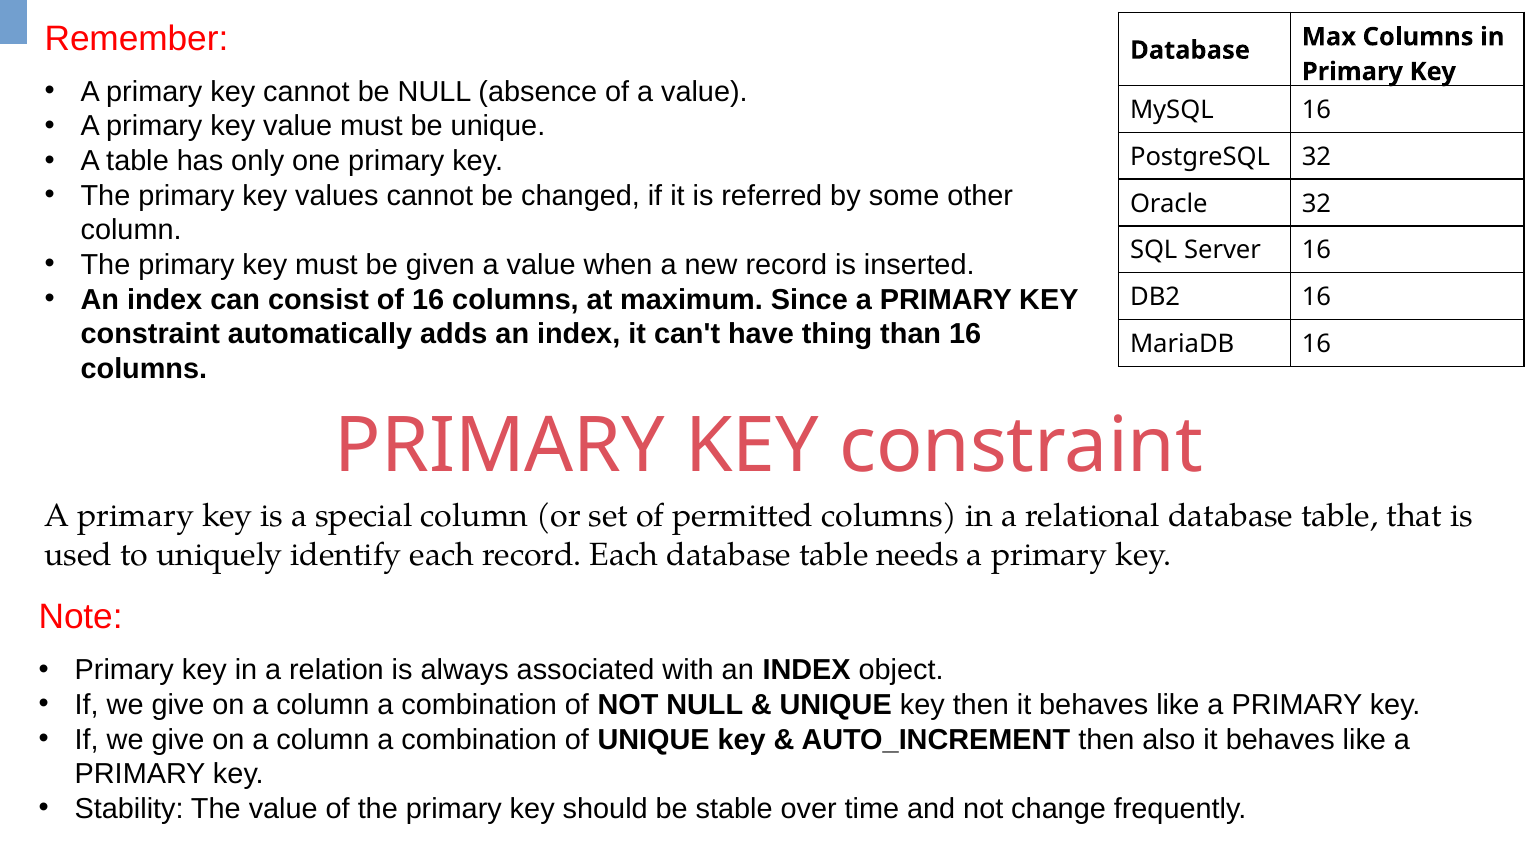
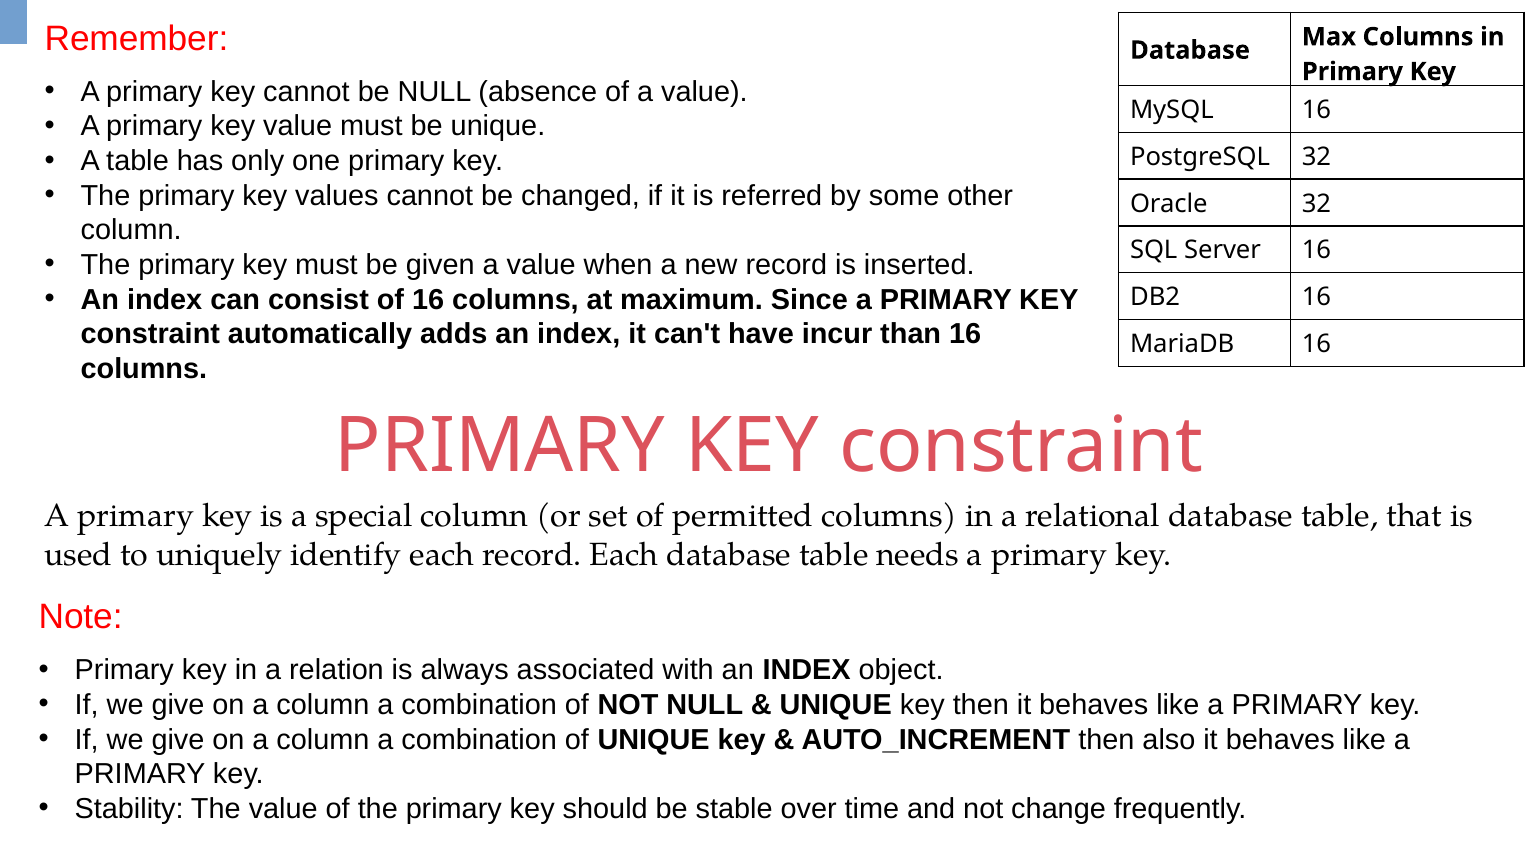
thing: thing -> incur (837, 334)
